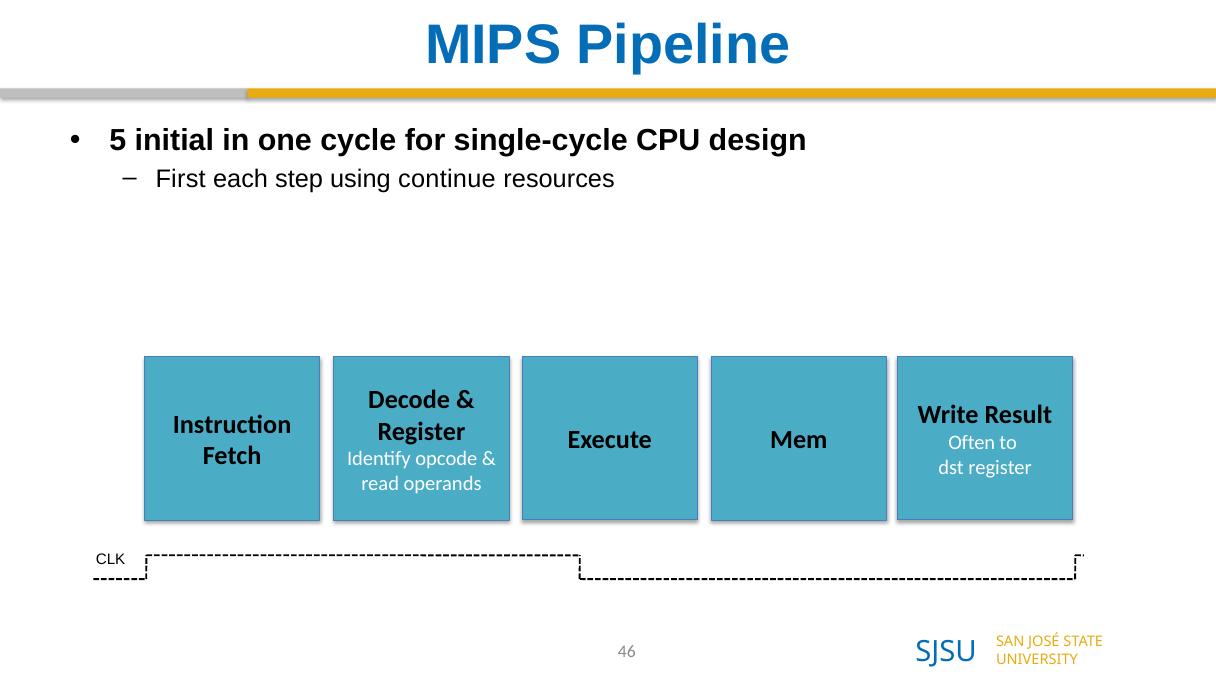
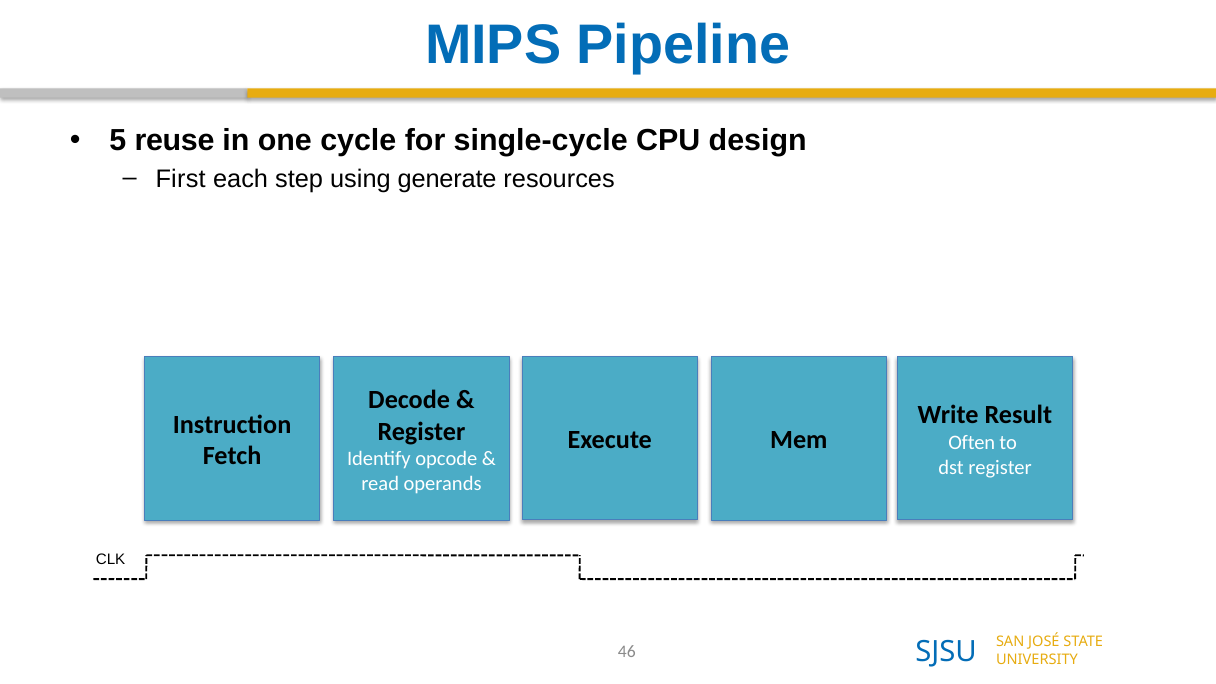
initial: initial -> reuse (175, 141)
continue: continue -> generate (447, 179)
